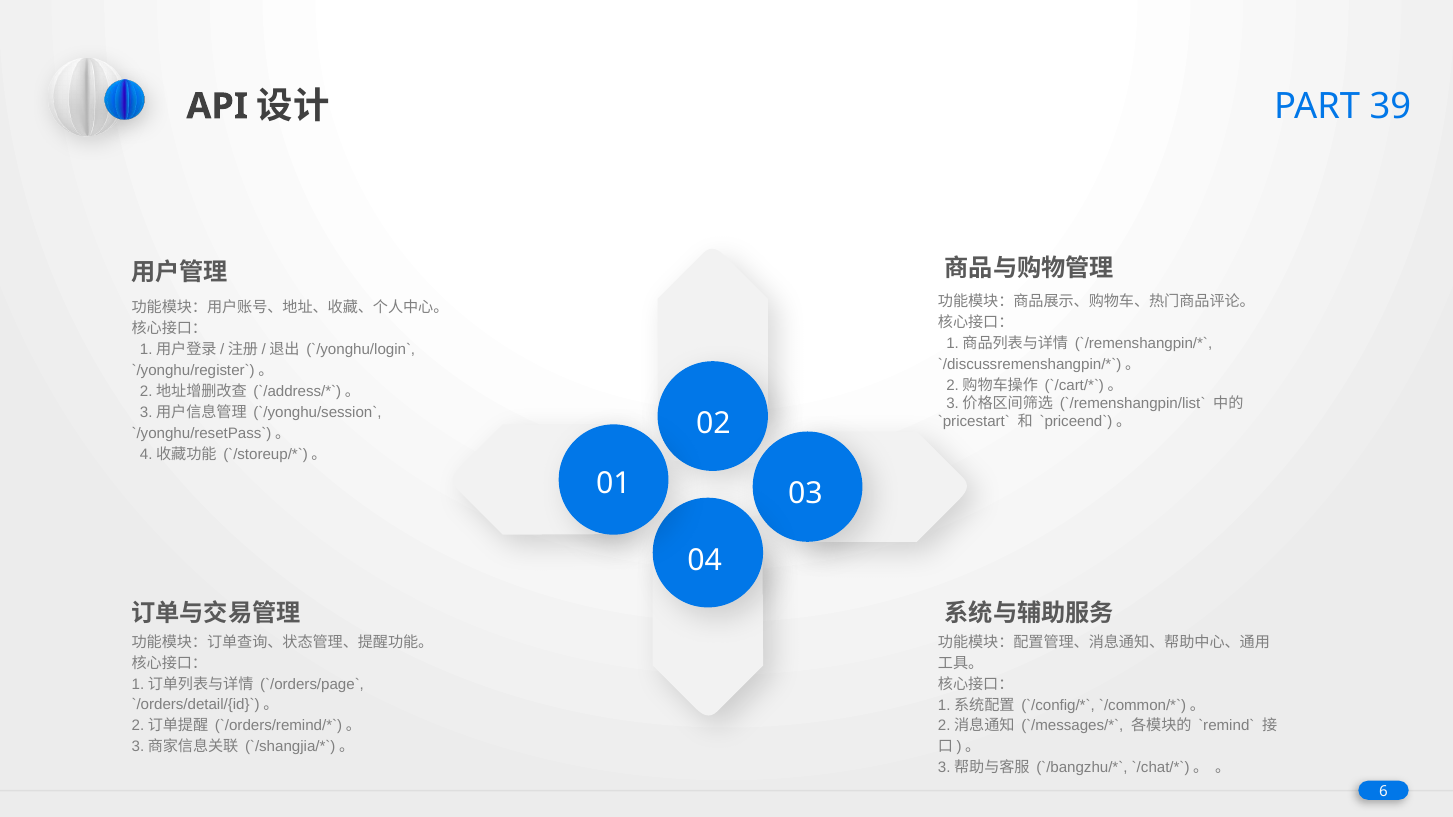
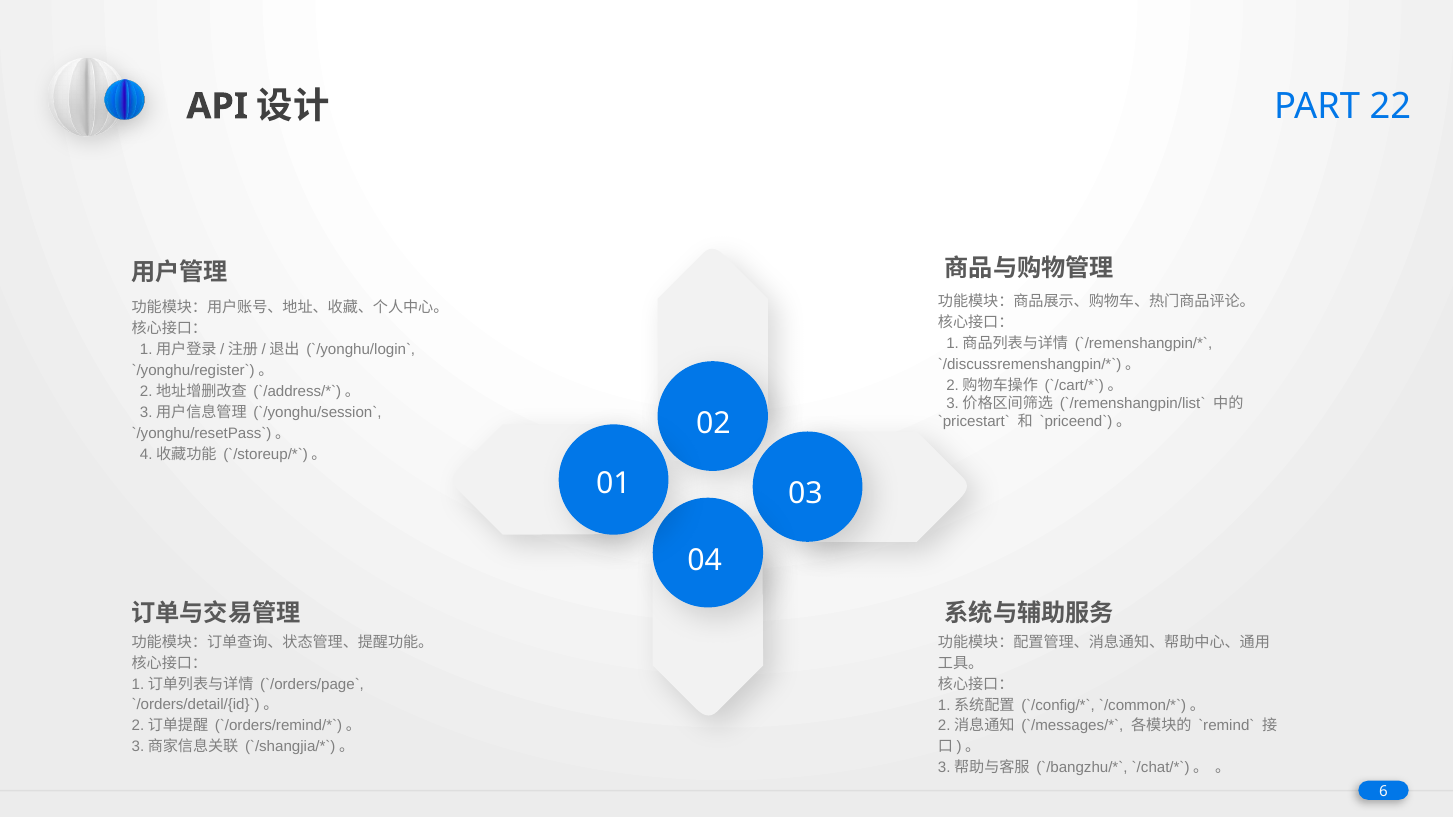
39: 39 -> 22 (1390, 107)
